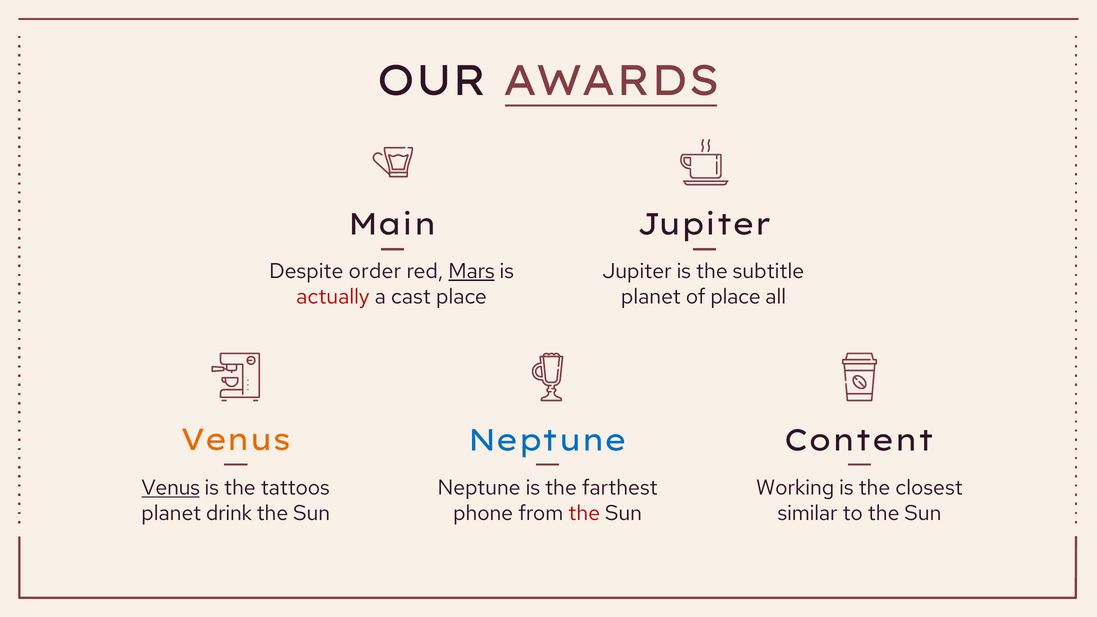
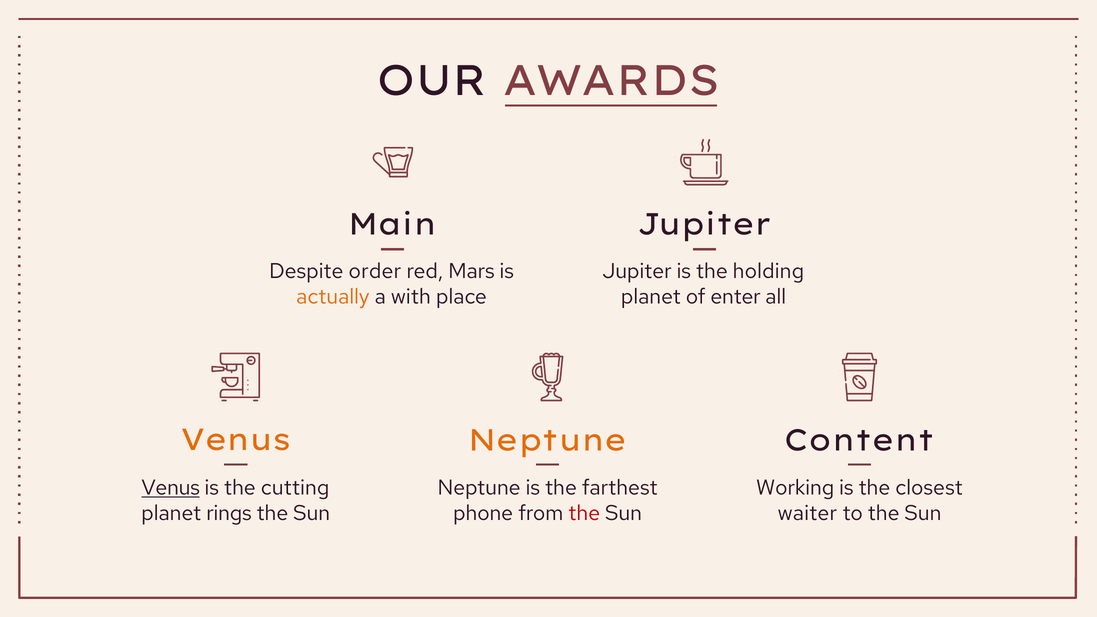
Mars underline: present -> none (472, 271)
subtitle: subtitle -> holding (768, 271)
actually colour: red -> orange (333, 297)
cast: cast -> with (411, 297)
of place: place -> enter (736, 297)
Neptune colour: blue -> orange (548, 441)
tattoos: tattoos -> cutting (295, 488)
drink: drink -> rings (229, 513)
similar: similar -> waiter (807, 513)
